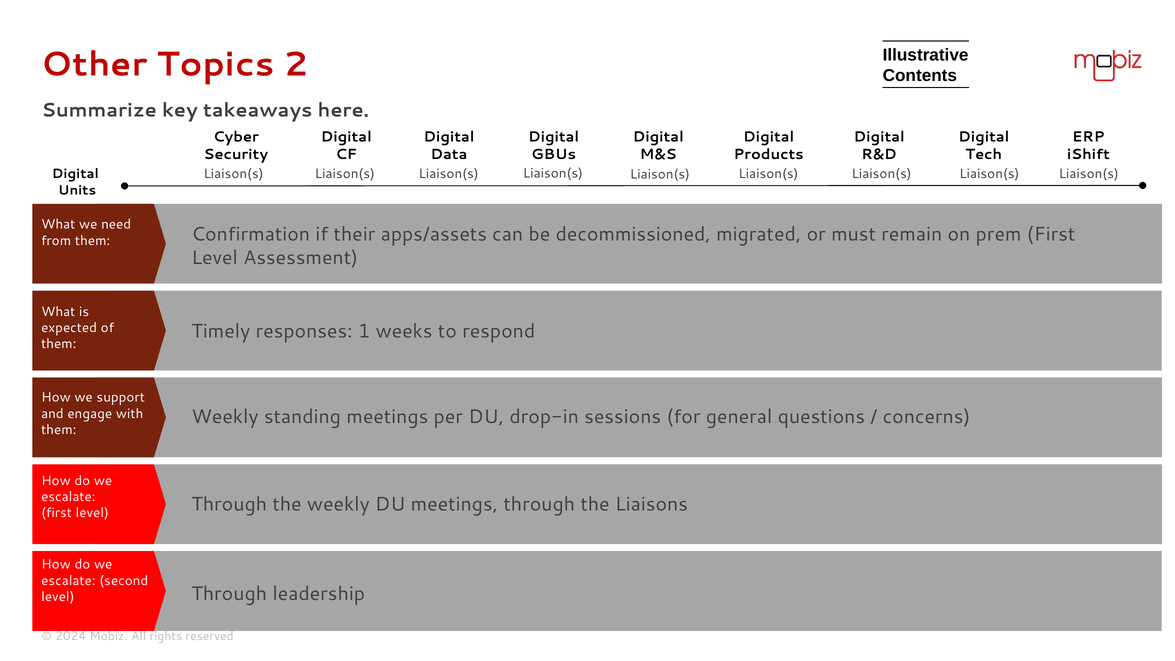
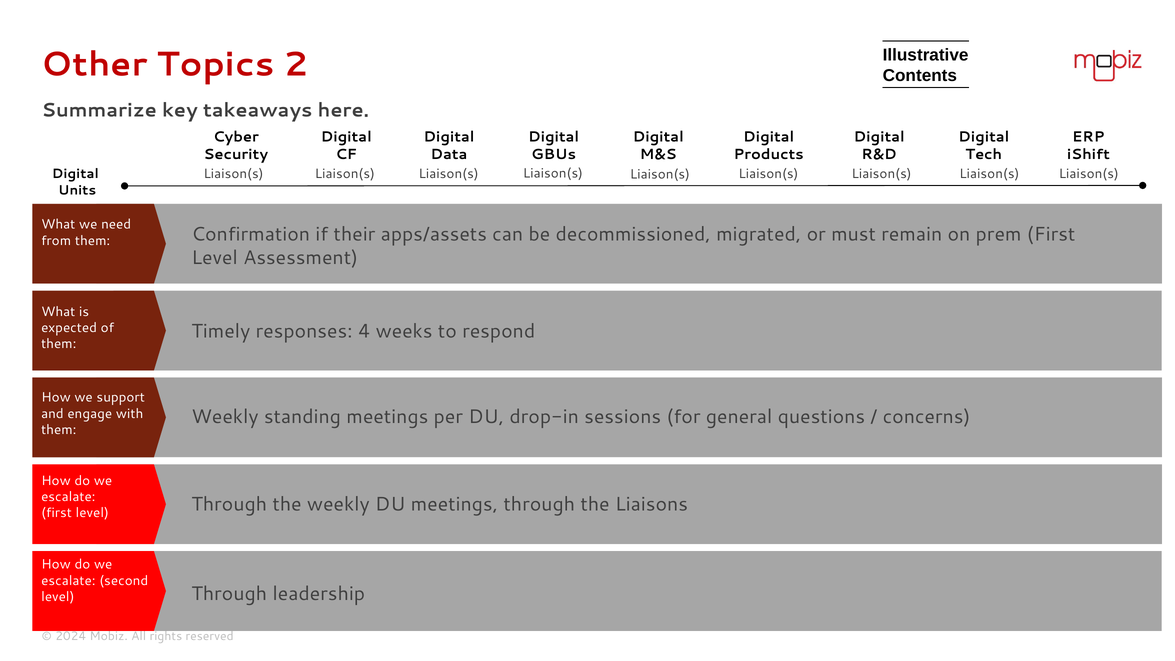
1: 1 -> 4 (364, 331)
